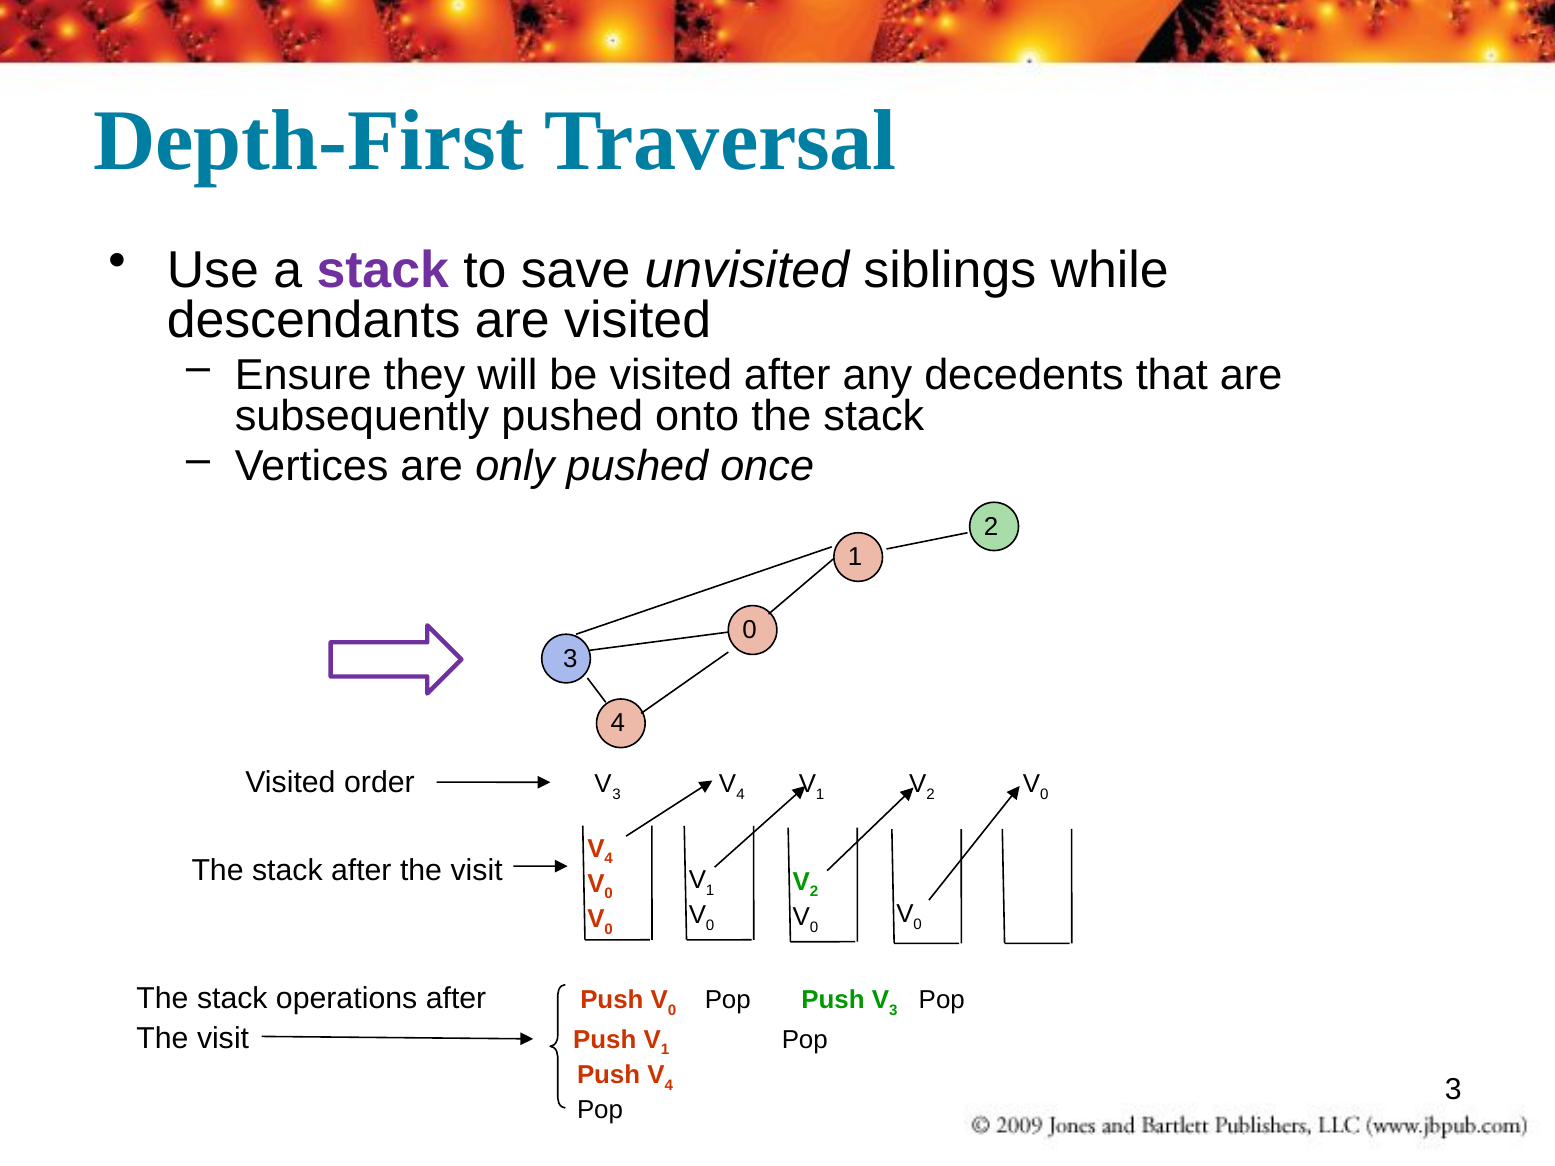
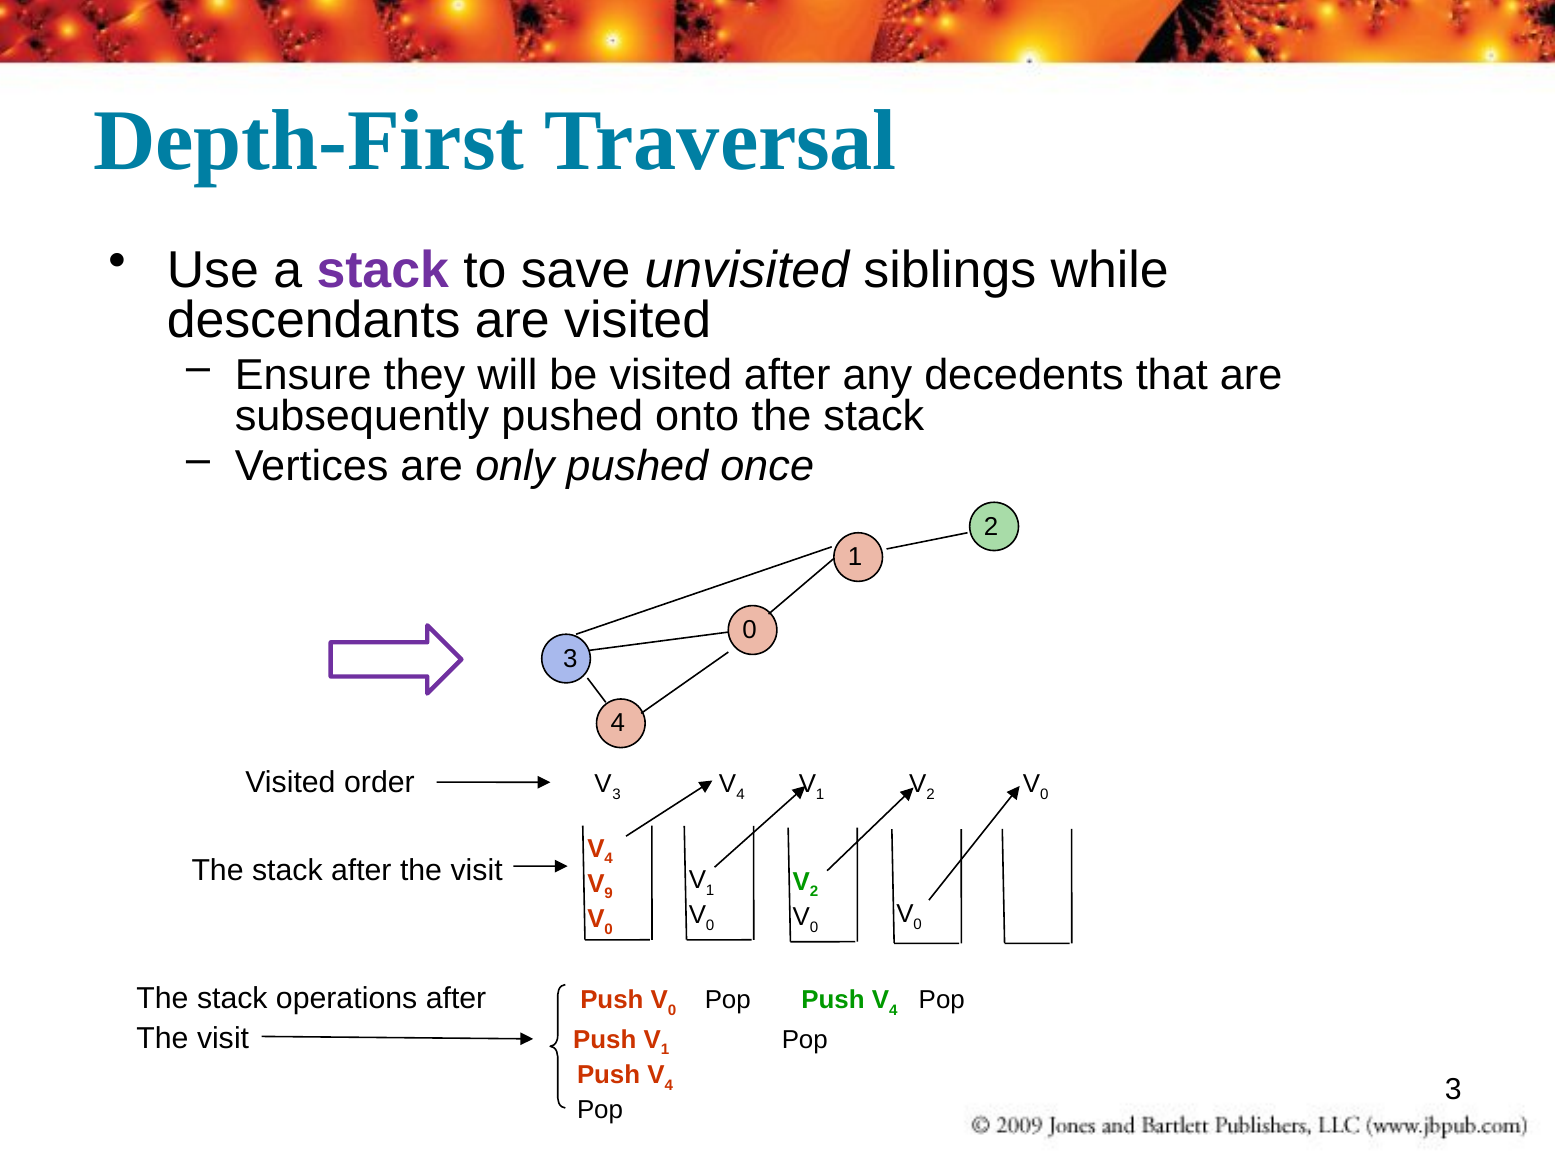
0: 0 -> 9 (609, 894)
3: 3 -> 4 (893, 1010)
